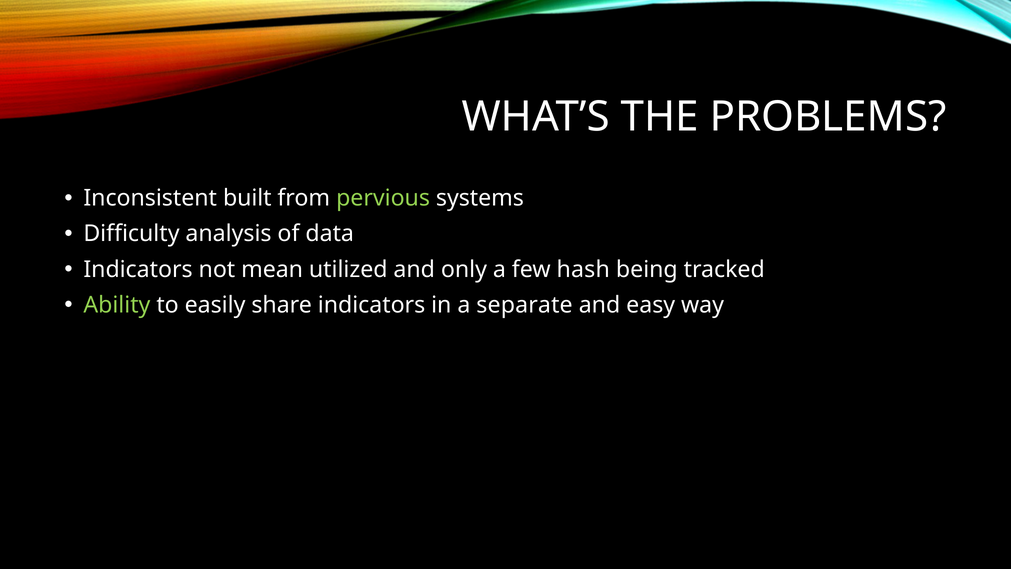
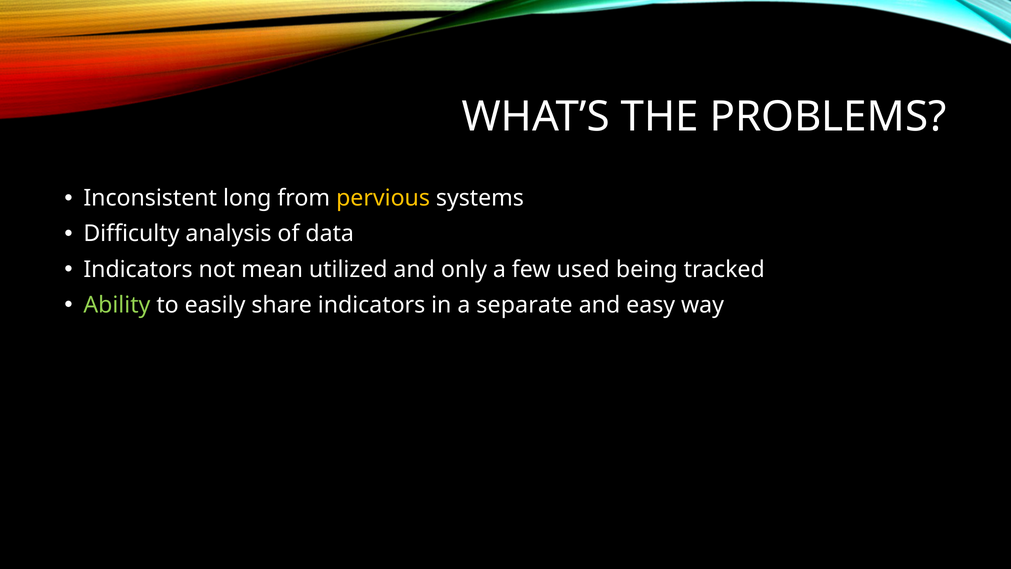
built: built -> long (247, 198)
pervious colour: light green -> yellow (383, 198)
hash: hash -> used (583, 269)
